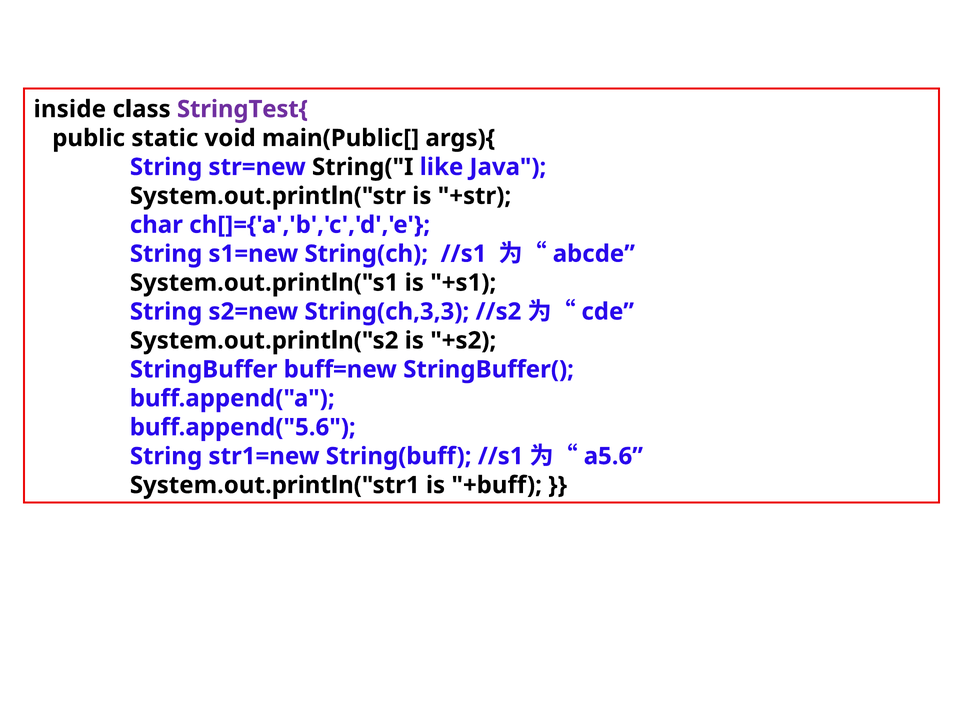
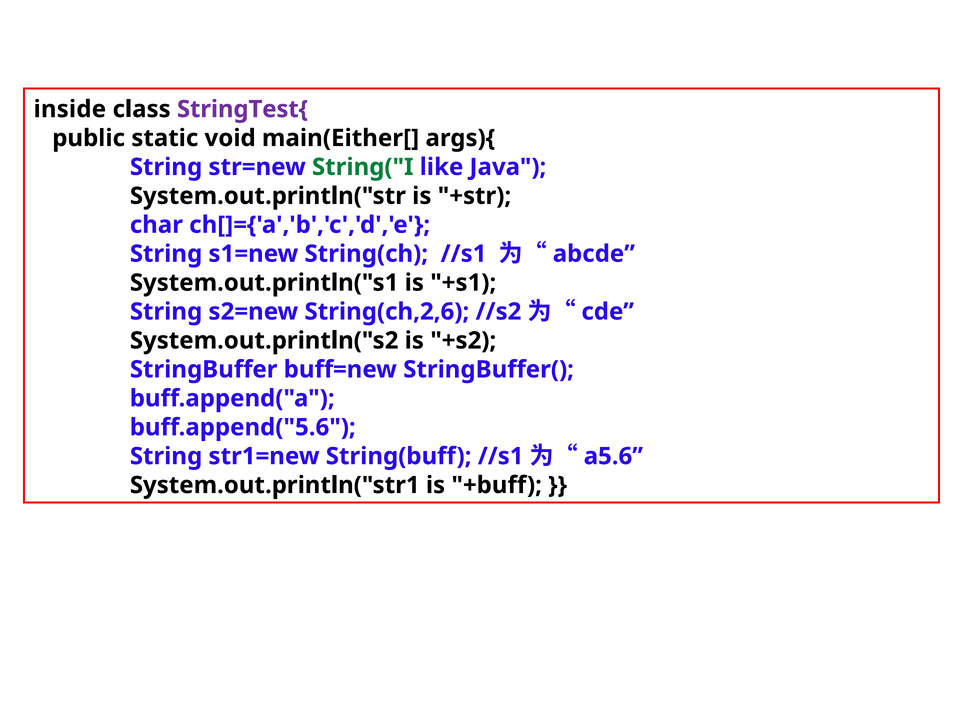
main(Public[: main(Public[ -> main(Either[ (341, 138)
String("I colour: black -> green (363, 167)
String(ch,3,3: String(ch,3,3 -> String(ch,2,6 (387, 311)
